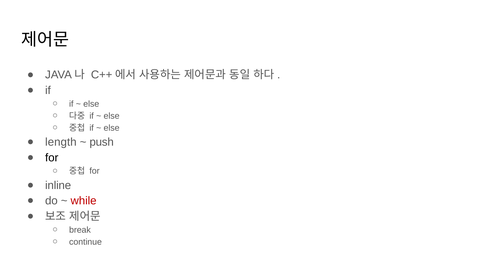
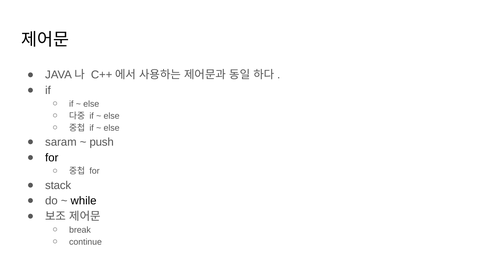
length: length -> saram (61, 142)
inline: inline -> stack (58, 185)
while colour: red -> black (84, 201)
